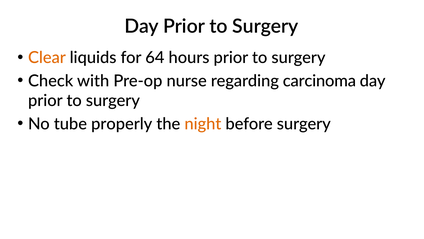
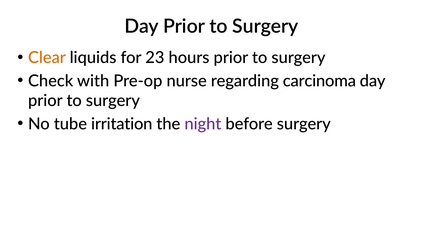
64: 64 -> 23 (155, 58)
properly: properly -> irritation (122, 124)
night colour: orange -> purple (203, 124)
